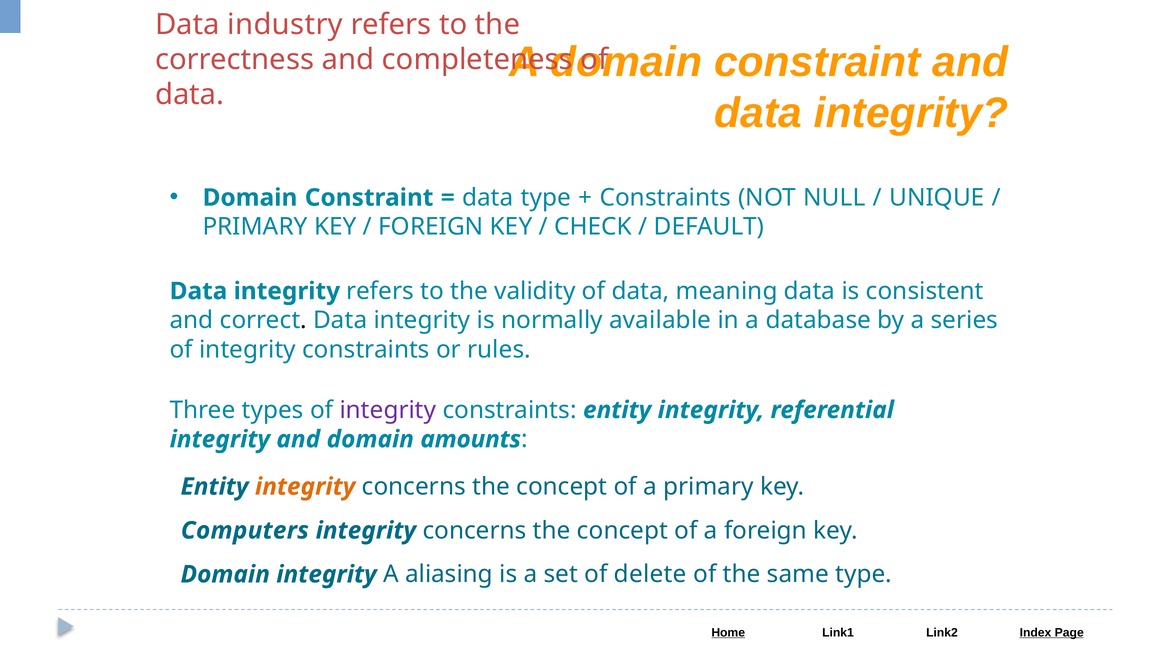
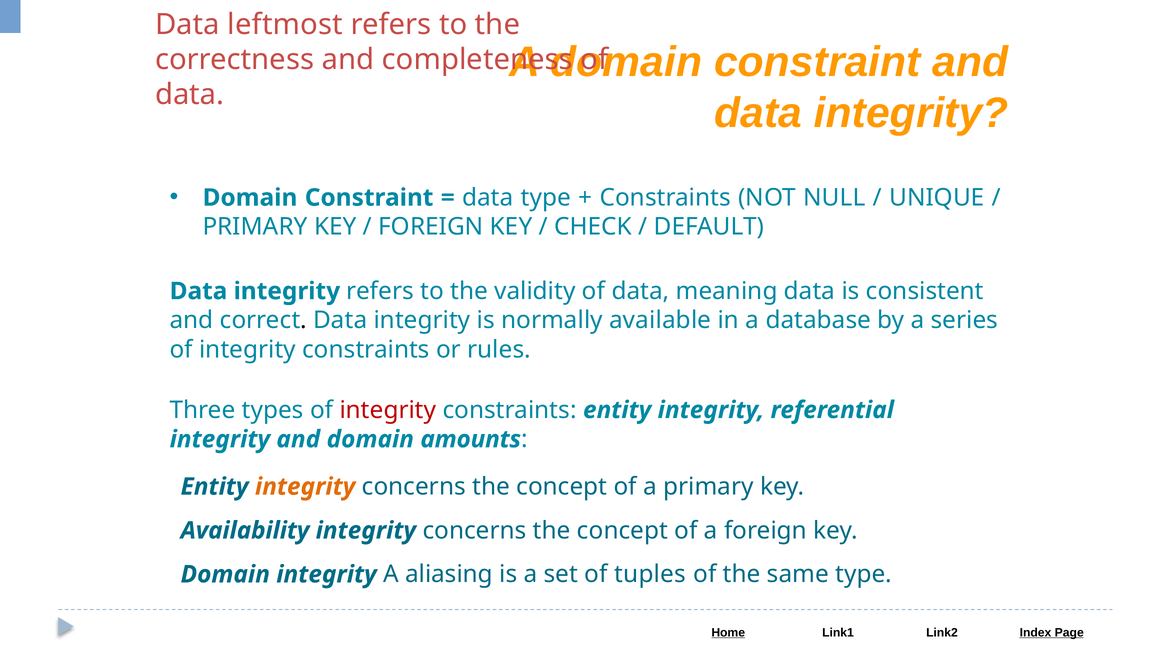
industry: industry -> leftmost (285, 25)
integrity colour: purple -> red (388, 410)
Computers: Computers -> Availability (245, 531)
delete: delete -> tuples (650, 575)
